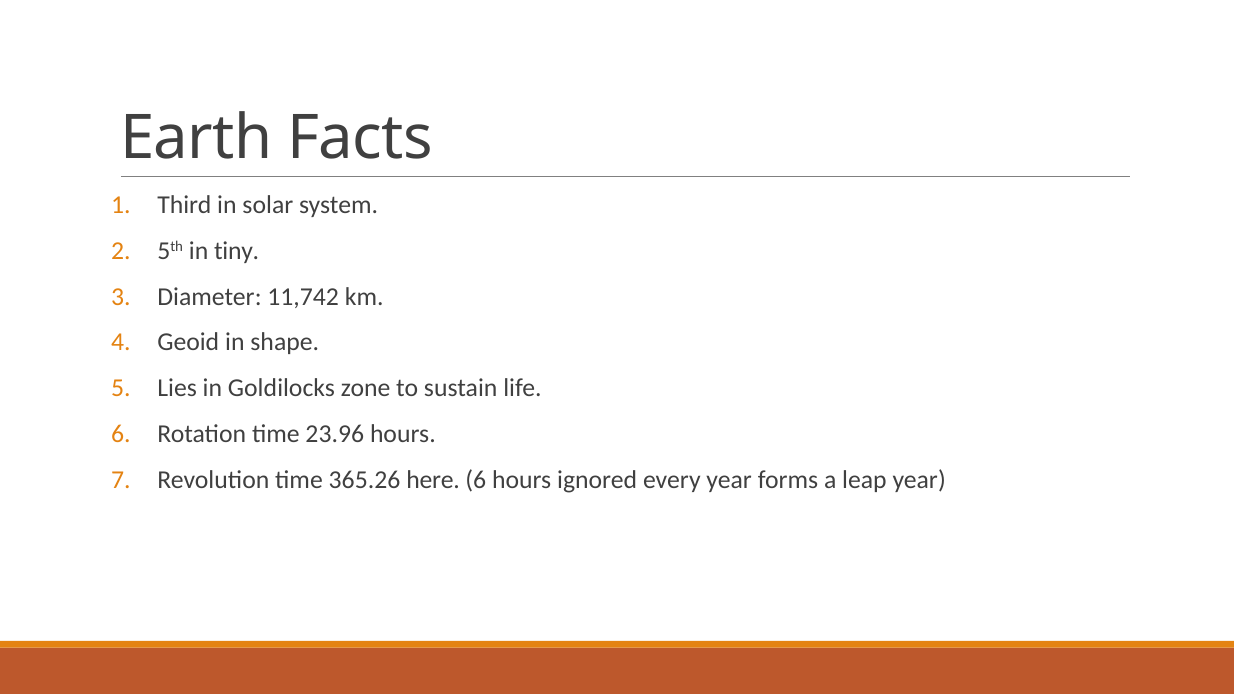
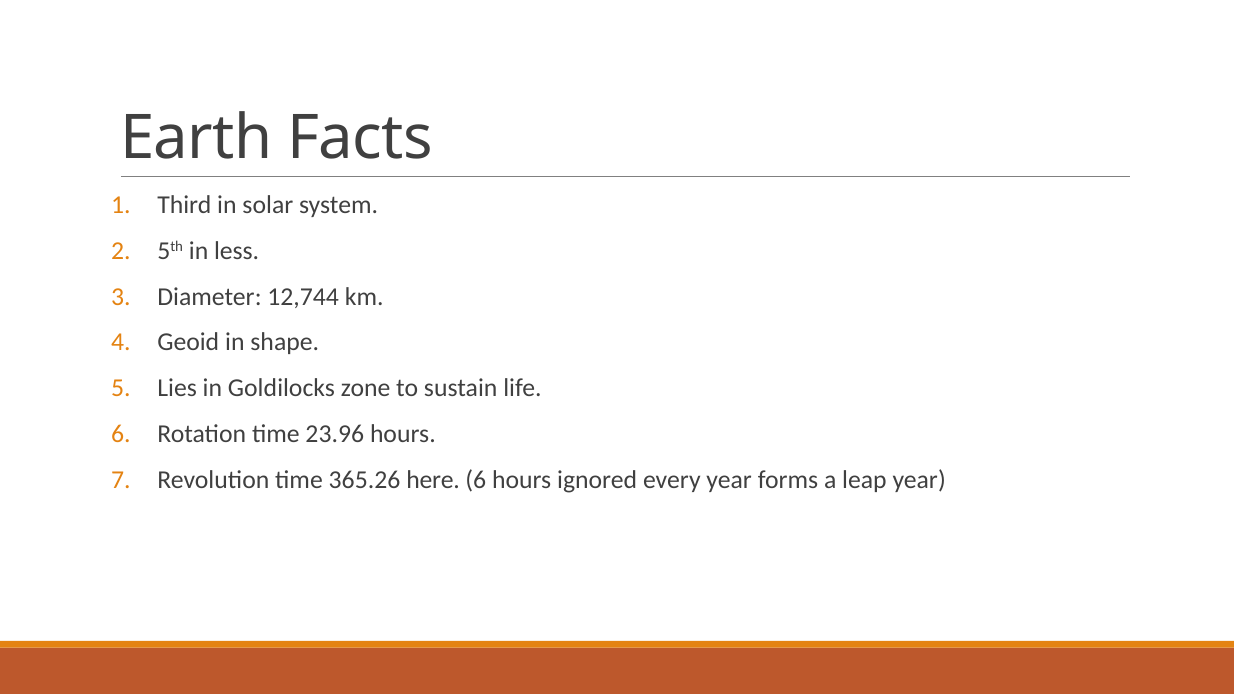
tiny: tiny -> less (237, 251)
11,742: 11,742 -> 12,744 (303, 297)
